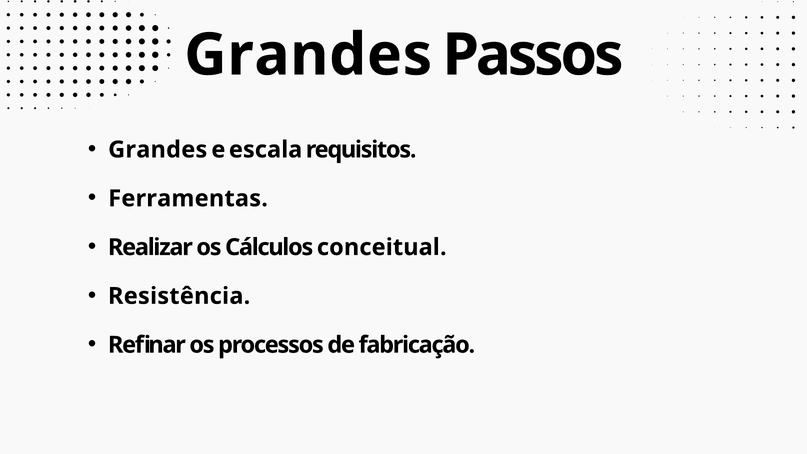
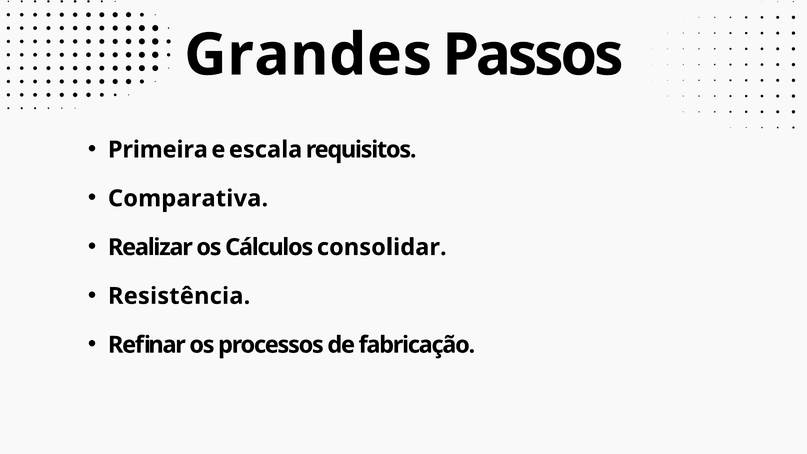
Grandes: Grandes -> Primeira (158, 150)
Ferramentas: Ferramentas -> Comparativa (188, 198)
conceitual: conceitual -> consolidar (382, 247)
